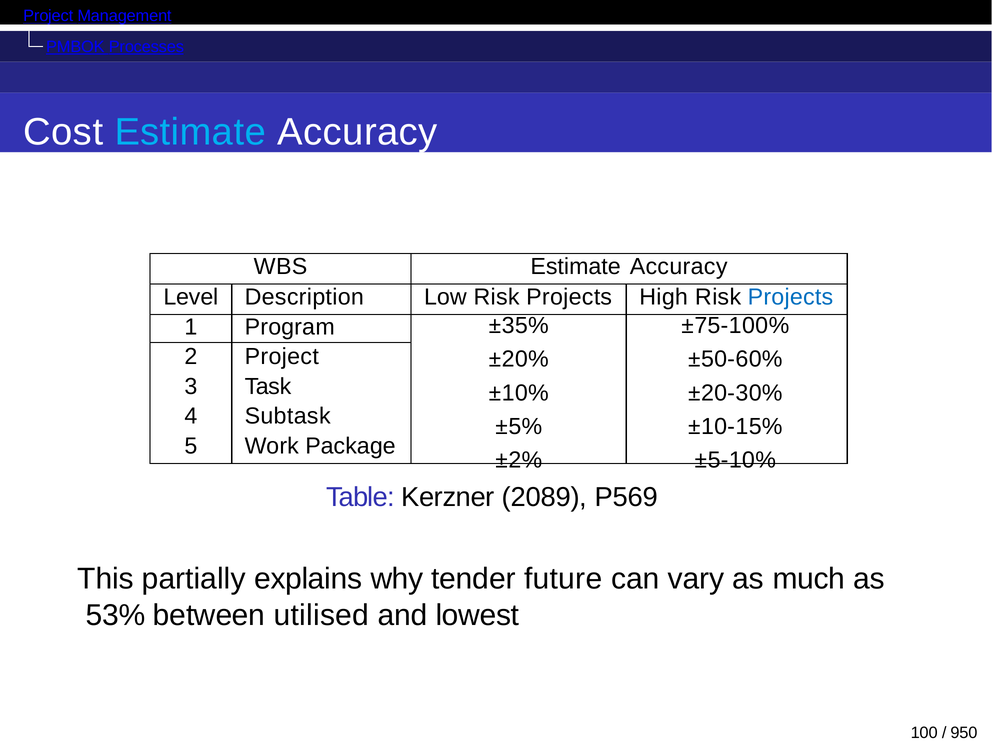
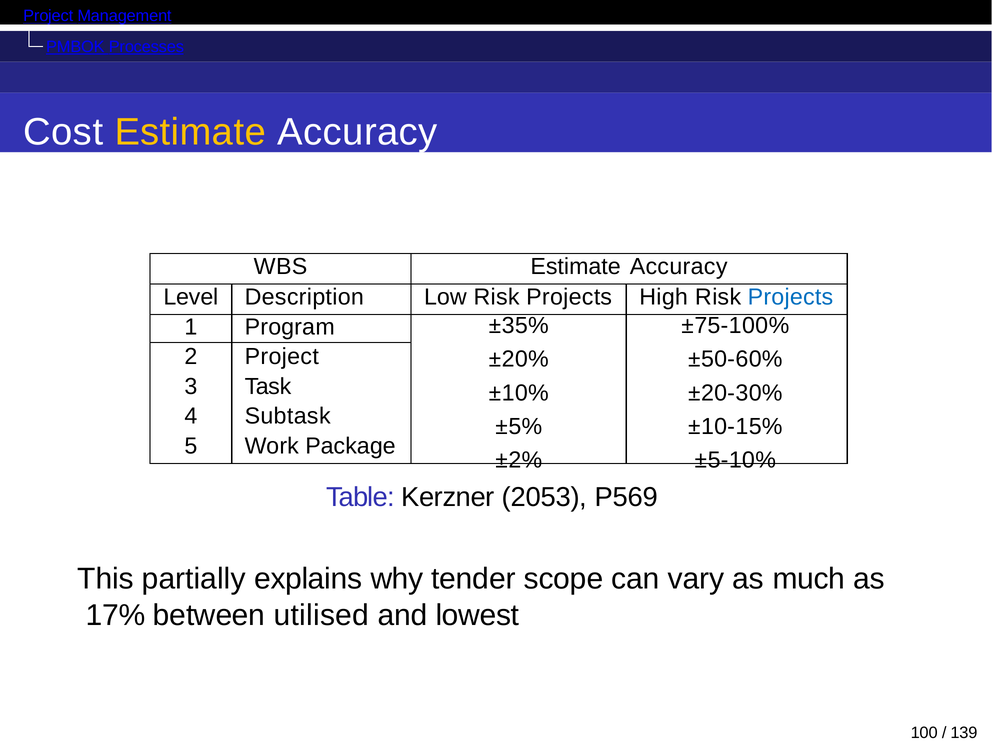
Estimate colour: light blue -> yellow (190, 132)
2089: 2089 -> 2053 (544, 497)
future: future -> scope (563, 578)
53%: 53% -> 17% (115, 615)
950: 950 -> 139 (964, 733)
